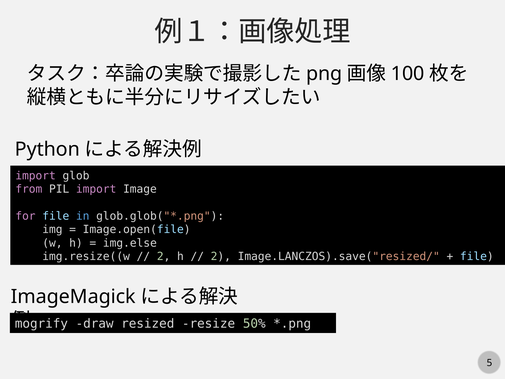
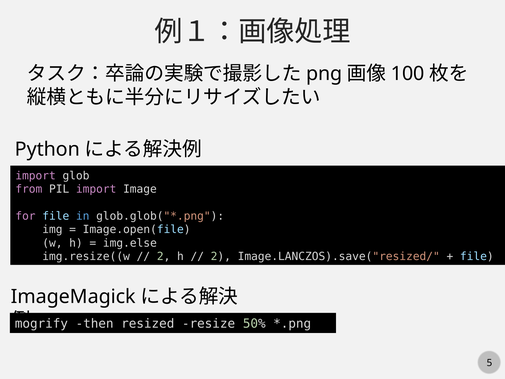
draw: draw -> then (95, 324)
